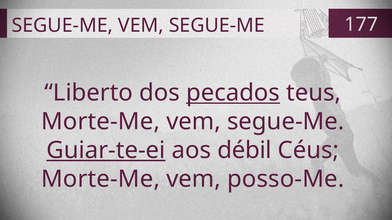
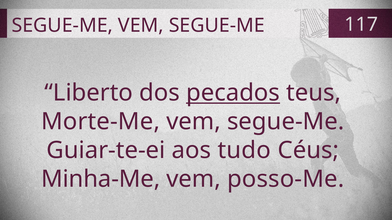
177: 177 -> 117 (361, 25)
Guiar-te-ei underline: present -> none (106, 151)
débil: débil -> tudo (244, 151)
Morte-Me: Morte-Me -> Minha-Me (101, 179)
